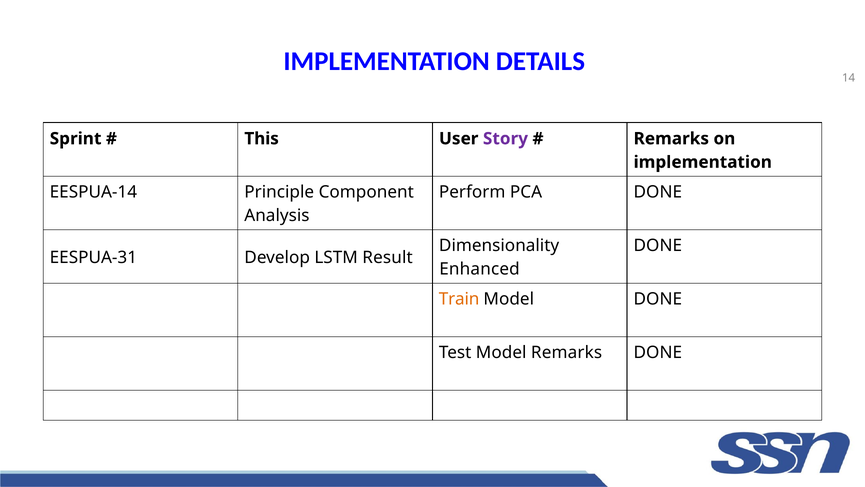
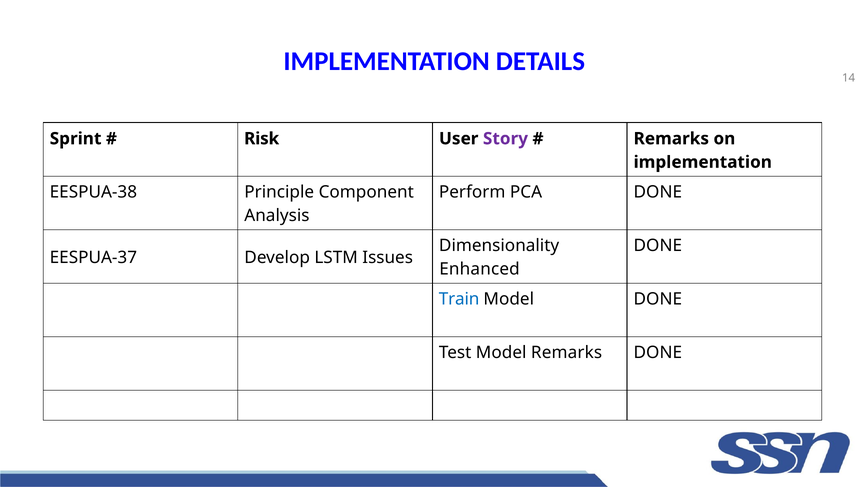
This: This -> Risk (262, 139)
EESPUA-14: EESPUA-14 -> EESPUA-38 (93, 192)
EESPUA-31: EESPUA-31 -> EESPUA-37 (93, 257)
Result: Result -> Issues (388, 257)
Train colour: orange -> blue (459, 299)
